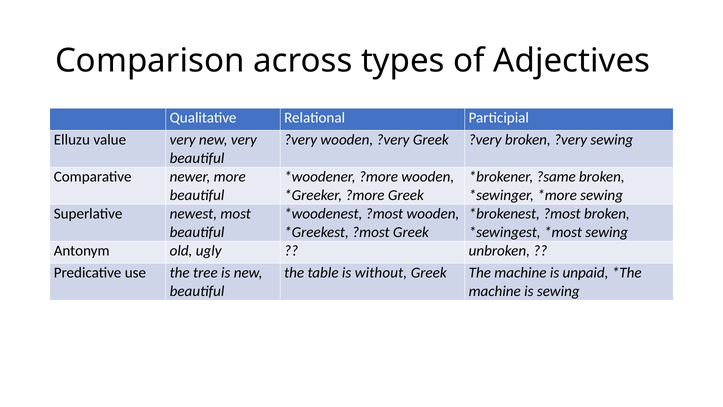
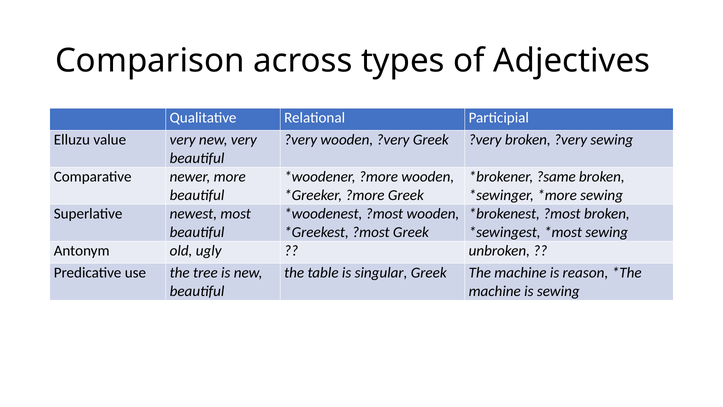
without: without -> singular (381, 272)
unpaid: unpaid -> reason (585, 272)
